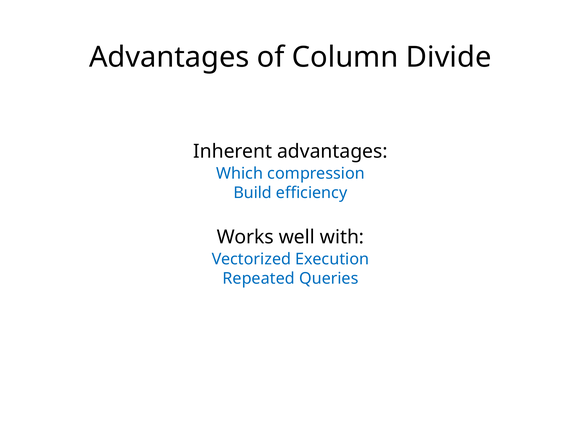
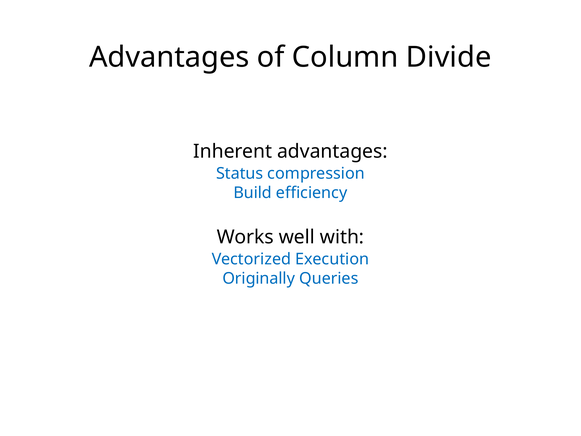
Which: Which -> Status (240, 173)
Repeated: Repeated -> Originally (259, 278)
